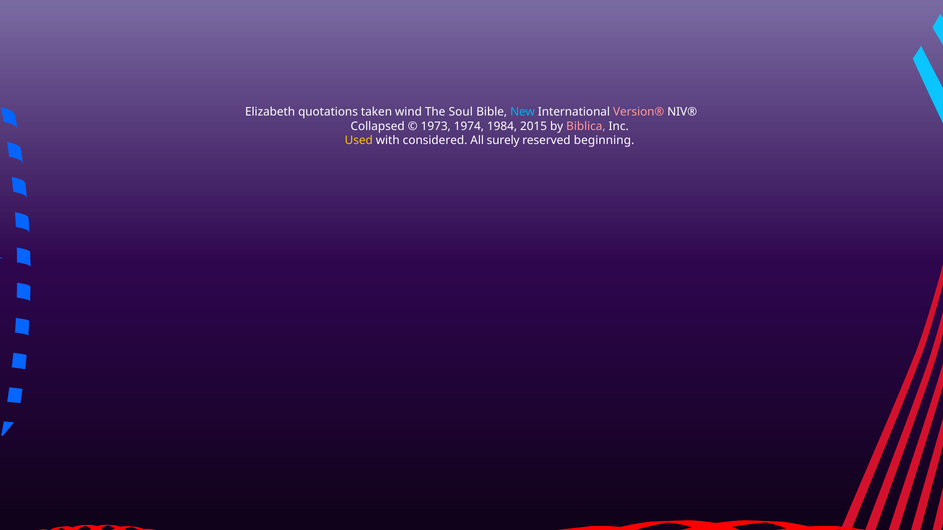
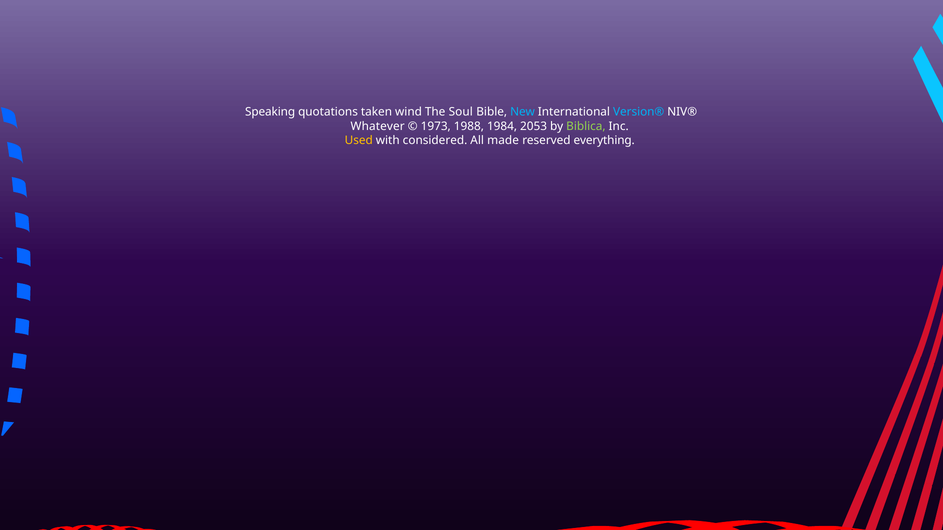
Elizabeth: Elizabeth -> Speaking (270, 112)
Version® colour: pink -> light blue (639, 112)
Collapsed: Collapsed -> Whatever (378, 126)
1974: 1974 -> 1988 (469, 126)
2015: 2015 -> 2053 (534, 126)
Biblica colour: pink -> light green (586, 126)
surely: surely -> made (503, 140)
beginning: beginning -> everything (604, 140)
